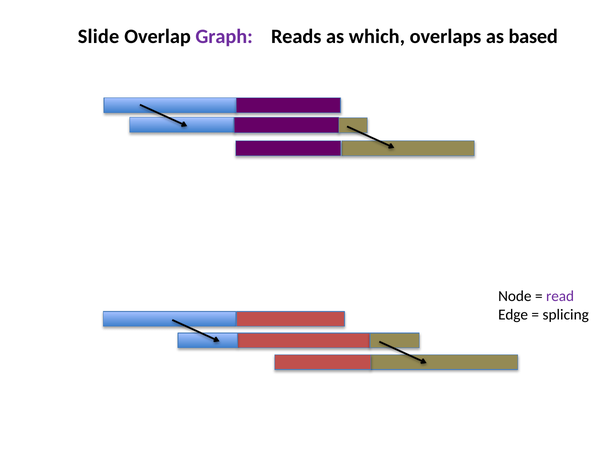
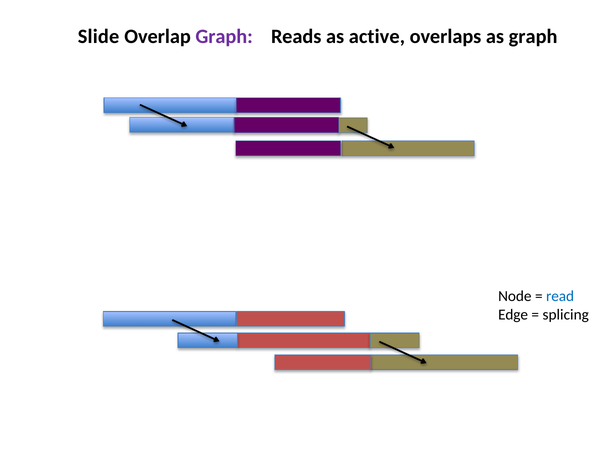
which: which -> active (377, 36)
as based: based -> graph (533, 36)
read colour: purple -> blue (560, 296)
